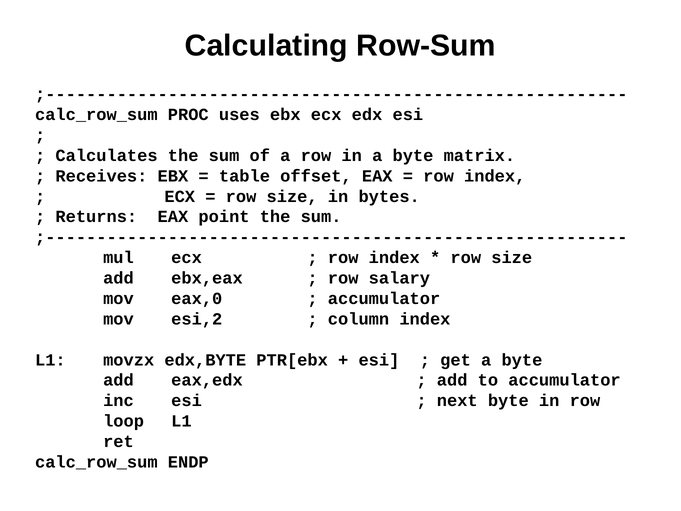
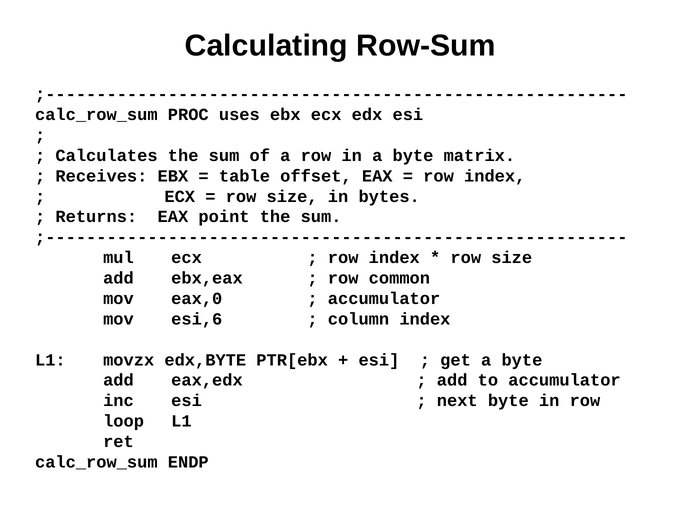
salary: salary -> common (399, 278)
esi,2: esi,2 -> esi,6 (197, 319)
